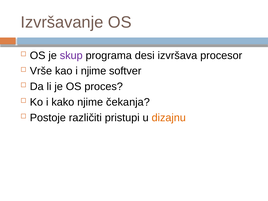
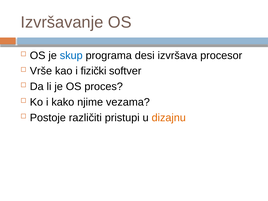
skup colour: purple -> blue (71, 55)
i njime: njime -> fizički (94, 71)
čekanja: čekanja -> vezama (128, 102)
